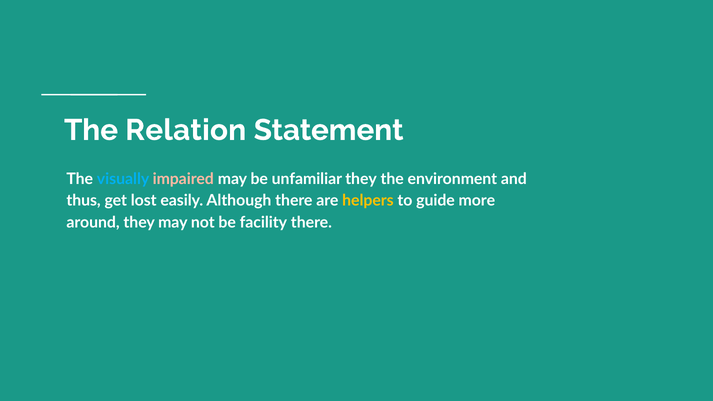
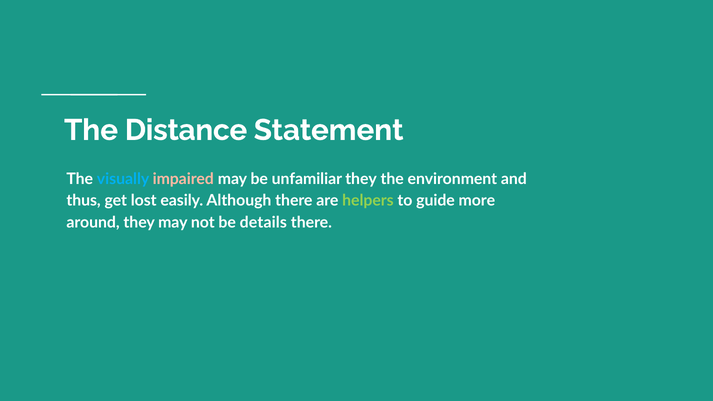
Relation: Relation -> Distance (186, 130)
helpers colour: yellow -> light green (368, 201)
facility: facility -> details (263, 223)
